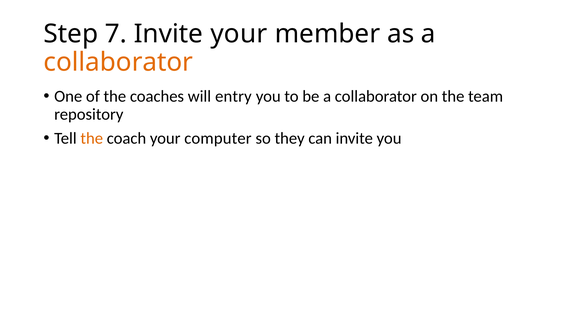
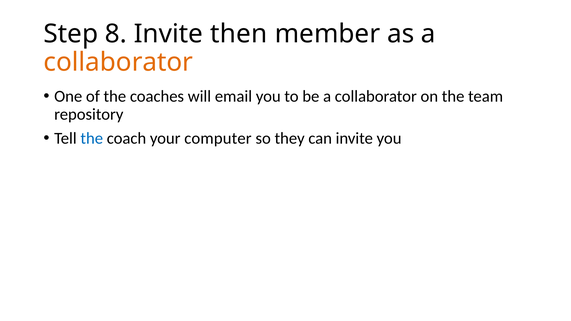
7: 7 -> 8 (116, 34)
Invite your: your -> then (239, 34)
entry: entry -> email (233, 97)
the colour: orange -> blue (92, 138)
